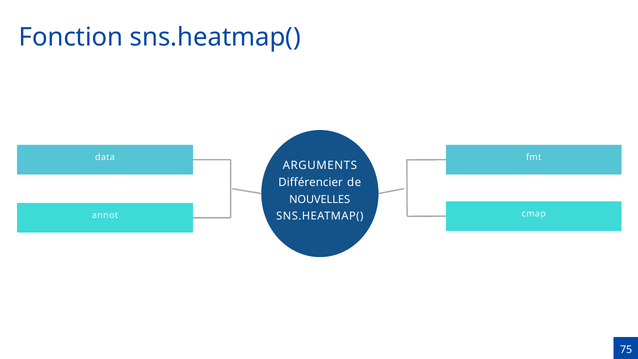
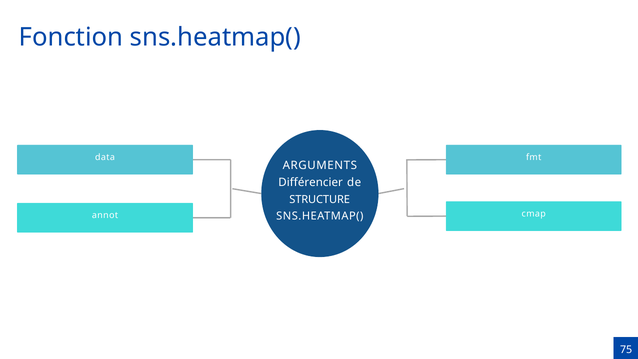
NOUVELLES: NOUVELLES -> STRUCTURE (320, 199)
